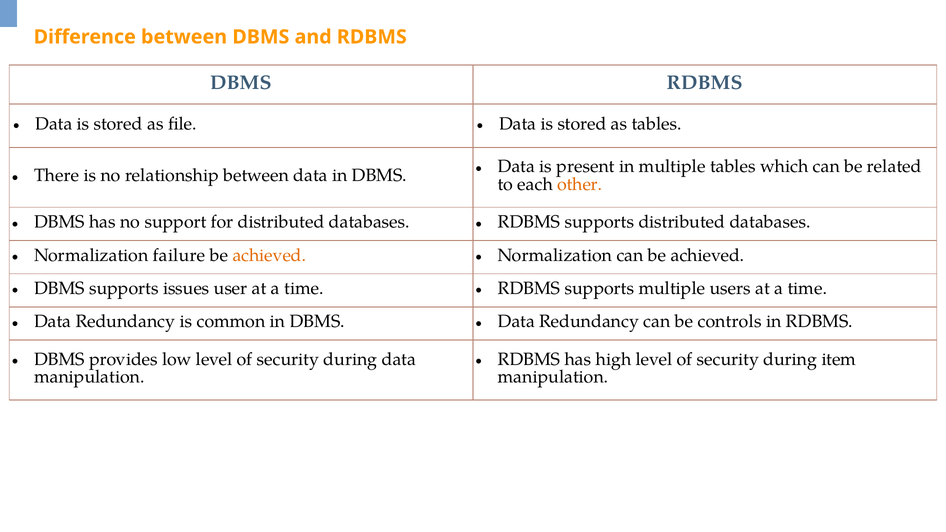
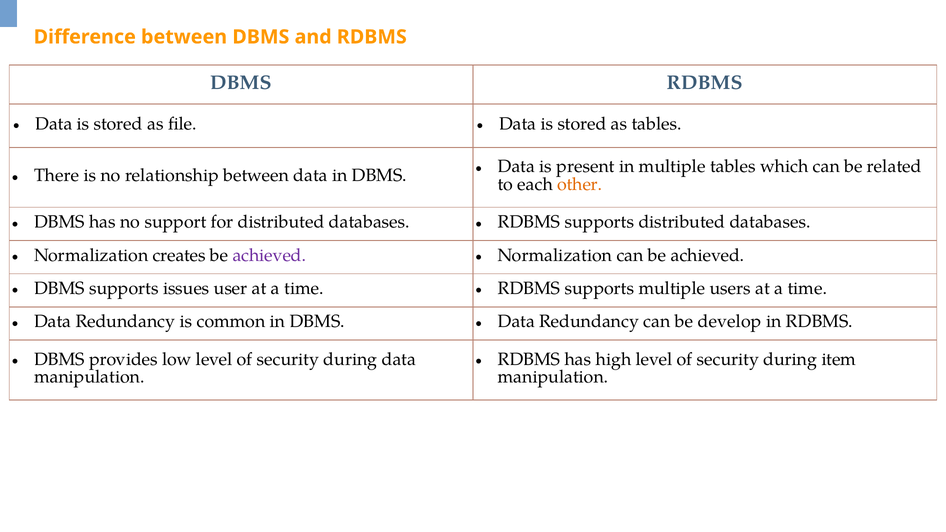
failure: failure -> creates (179, 255)
achieved colour: orange -> purple (269, 255)
controls: controls -> develop (730, 322)
